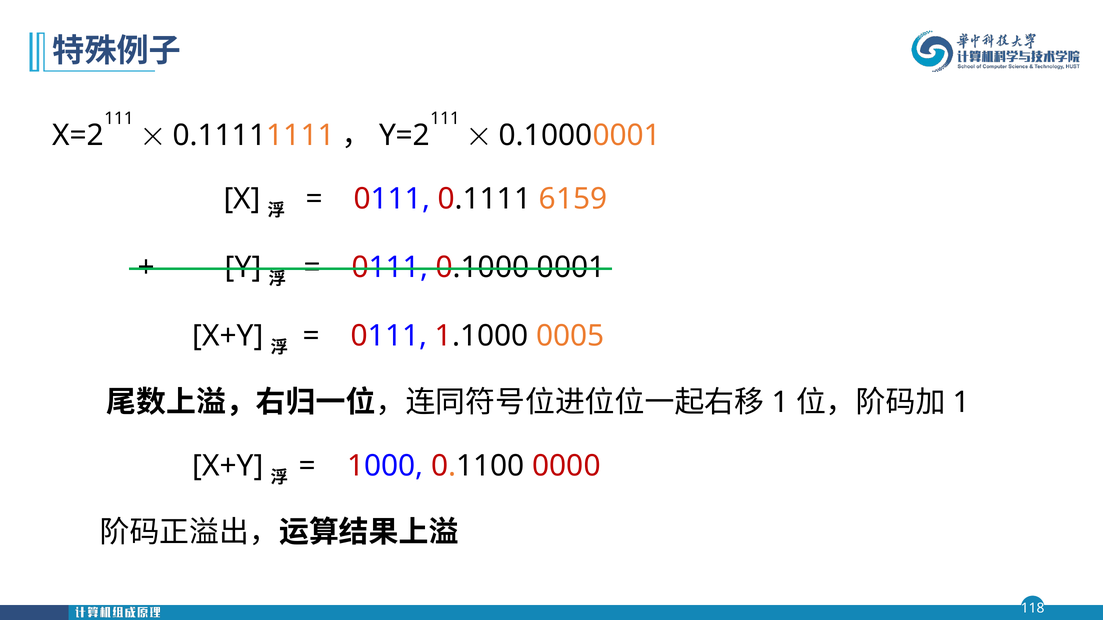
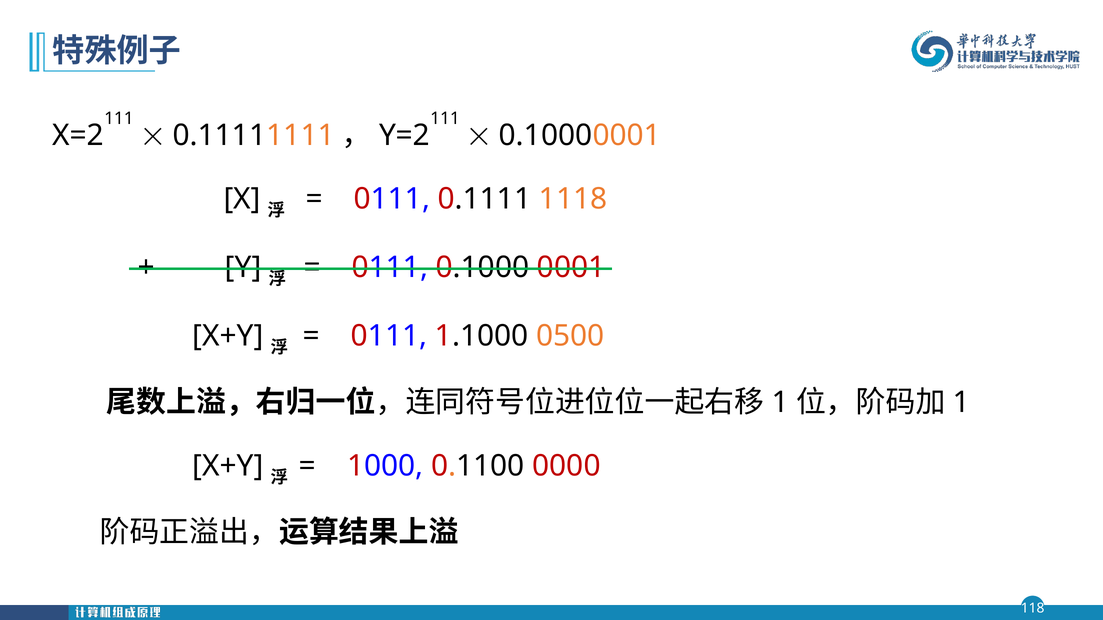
6159: 6159 -> 1118 (573, 199)
0001 colour: black -> red (571, 268)
0005: 0005 -> 0500 (570, 336)
